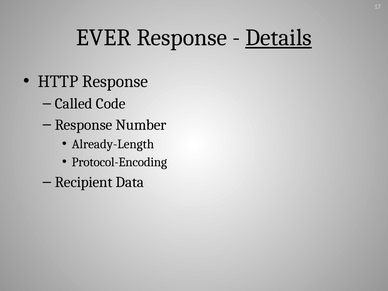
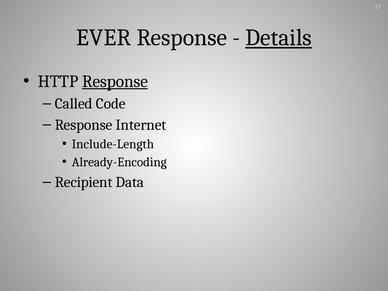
Response underline: none -> present (115, 81)
Number: Number -> Internet (141, 125)
Already-Length: Already-Length -> Include-Length (113, 144)
Protocol-Encoding: Protocol-Encoding -> Already-Encoding (119, 162)
